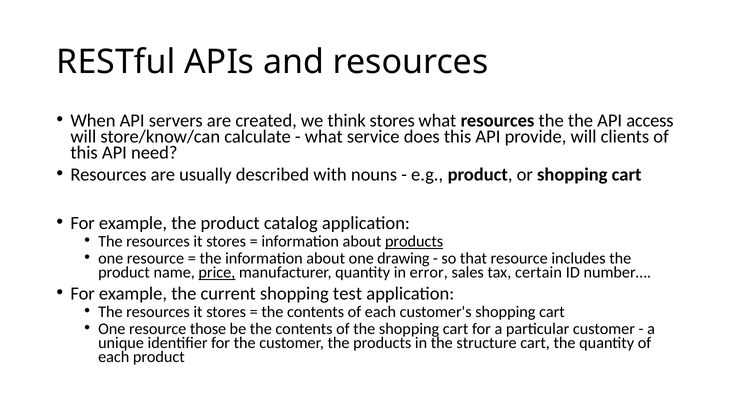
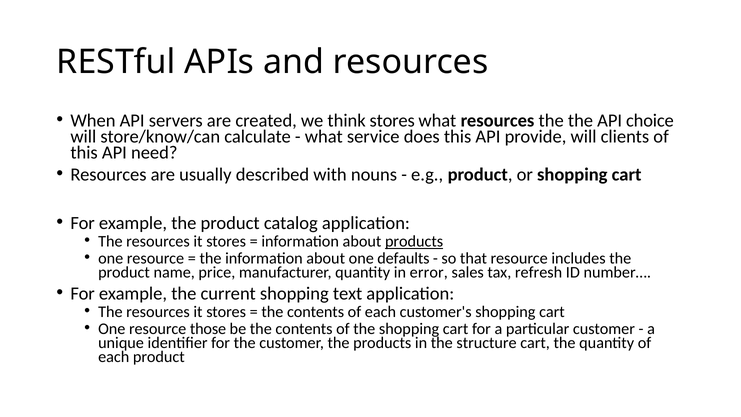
access: access -> choice (650, 120)
drawing: drawing -> defaults (403, 258)
price underline: present -> none (217, 272)
certain: certain -> refresh (539, 272)
test: test -> text (348, 293)
